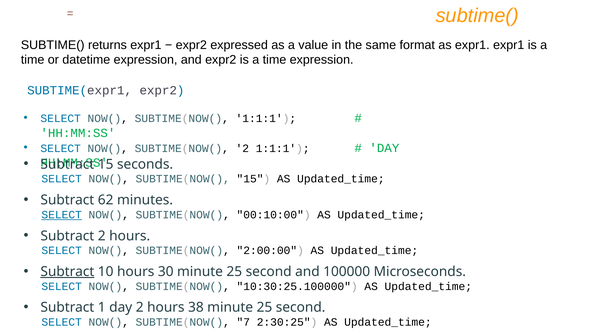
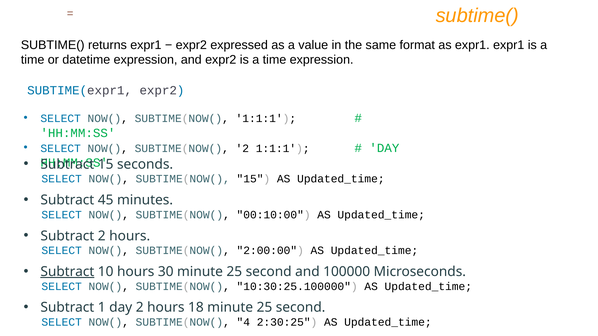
62: 62 -> 45 (106, 200)
SELECT underline: present -> none (62, 215)
38: 38 -> 18 (196, 308)
7: 7 -> 4 (243, 323)
